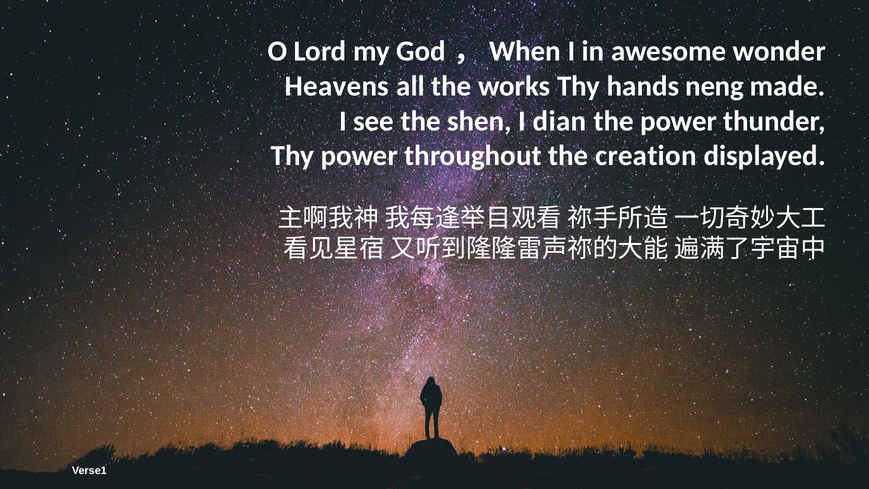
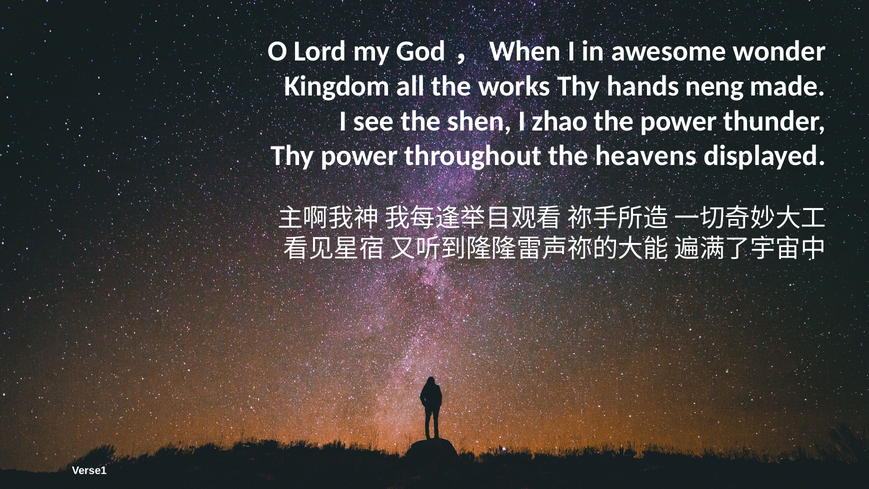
Heavens: Heavens -> Kingdom (337, 86)
dian: dian -> zhao (560, 121)
creation: creation -> heavens (646, 156)
